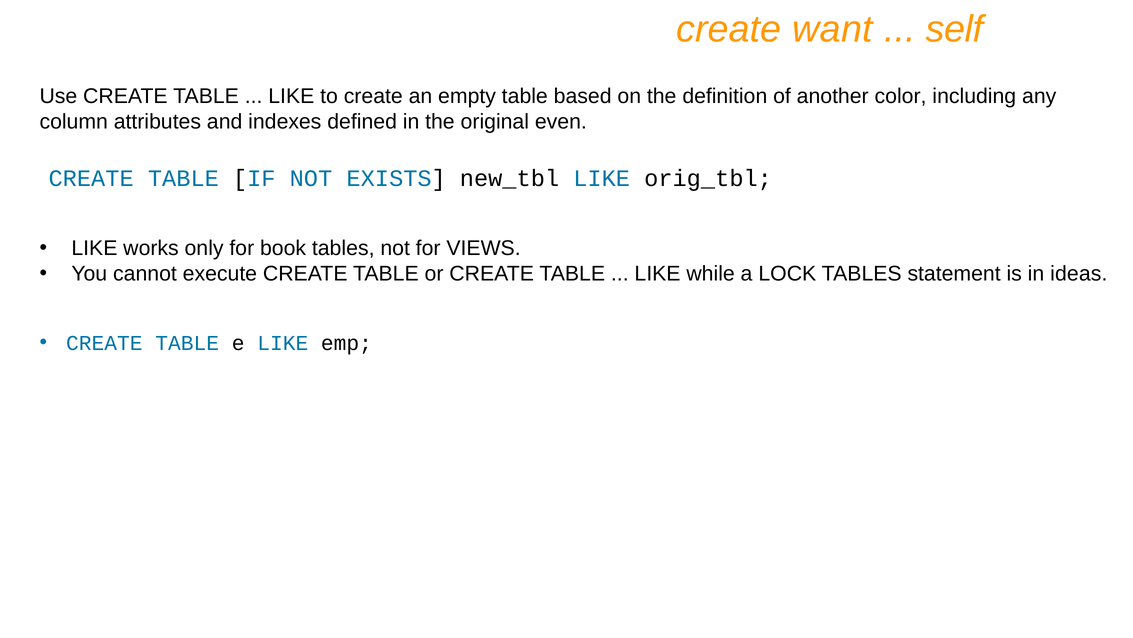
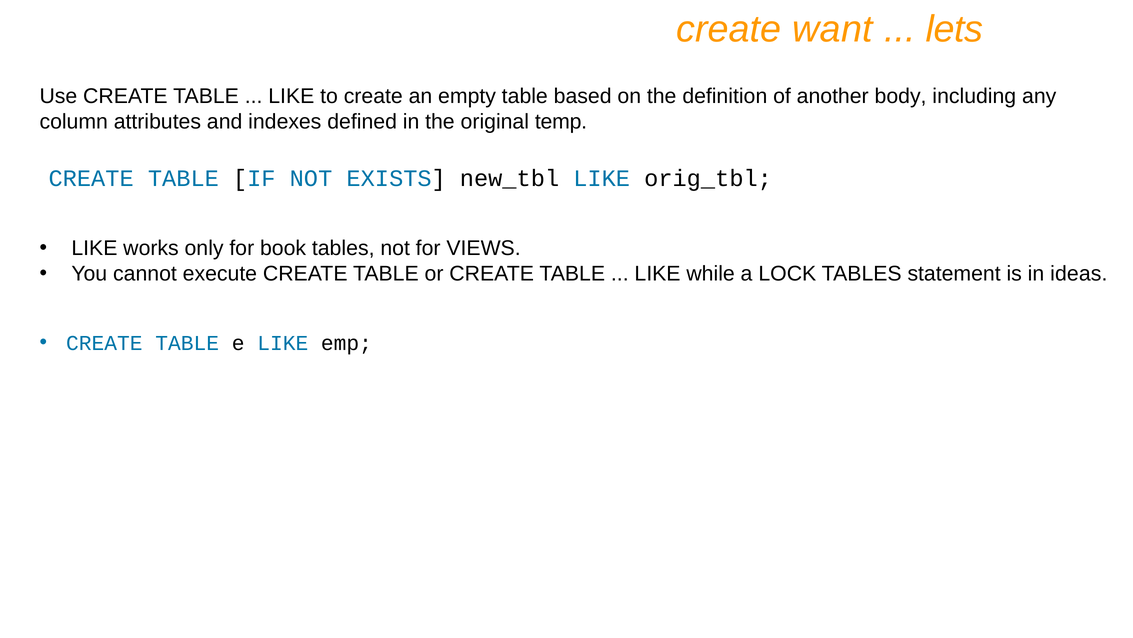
self: self -> lets (955, 29)
color: color -> body (901, 96)
even: even -> temp (561, 122)
